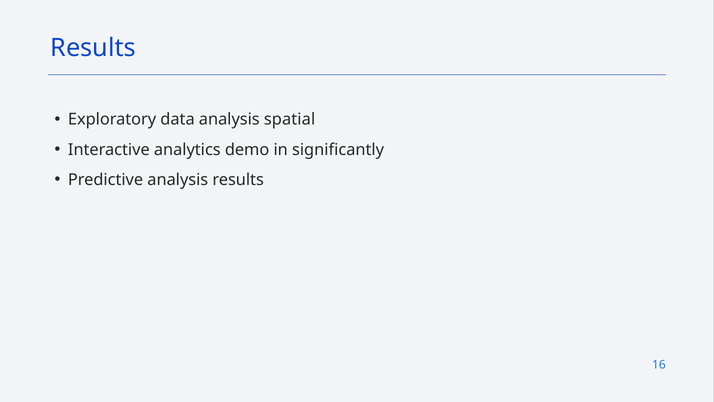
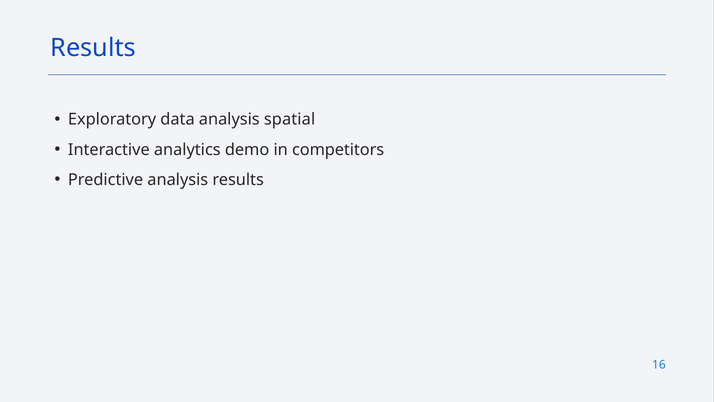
significantly: significantly -> competitors (338, 149)
